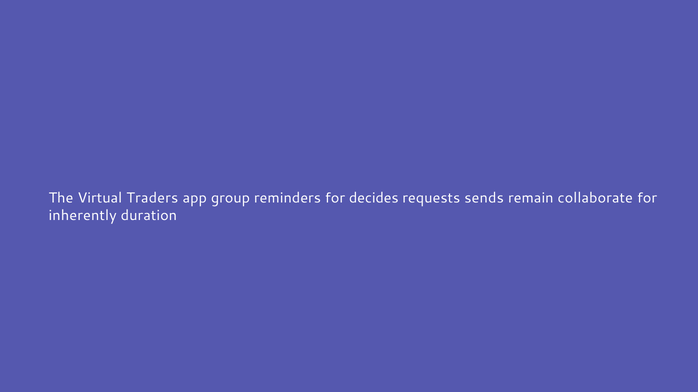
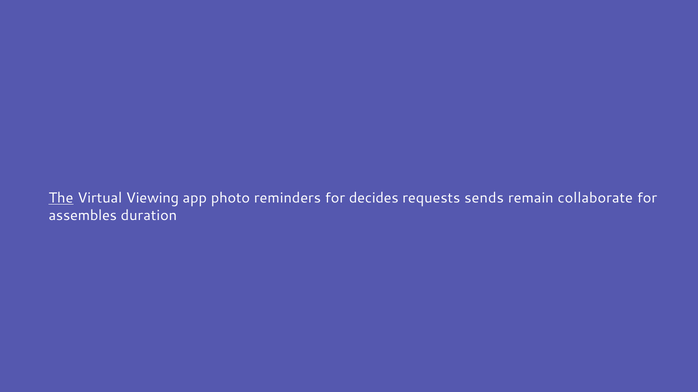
The underline: none -> present (61, 198)
Traders: Traders -> Viewing (152, 198)
group: group -> photo (230, 198)
inherently: inherently -> assembles (83, 216)
